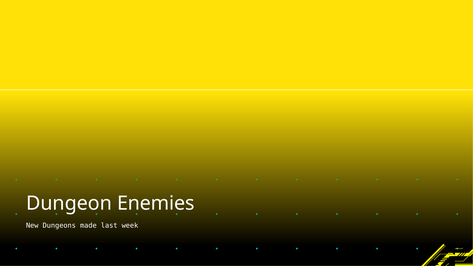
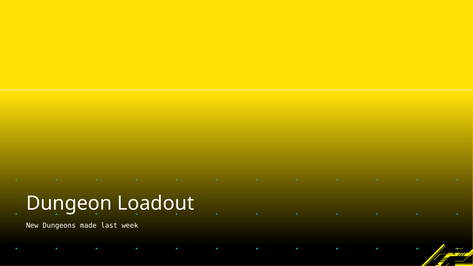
Enemies: Enemies -> Loadout (156, 203)
